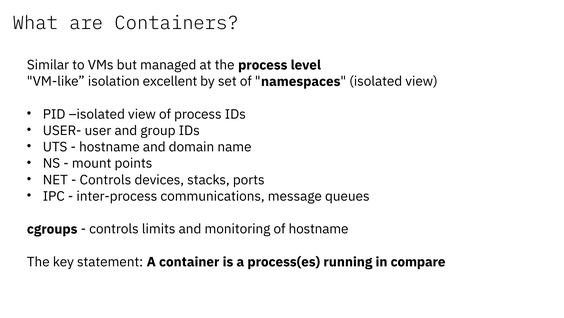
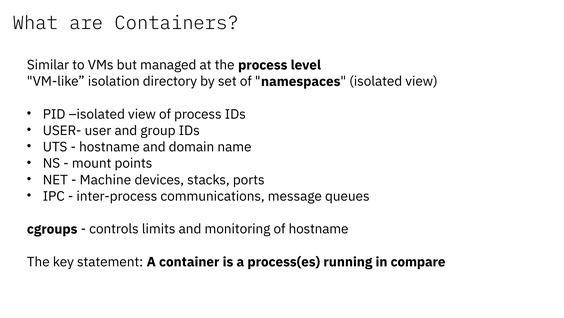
excellent: excellent -> directory (170, 81)
Controls: Controls -> Machine (105, 179)
